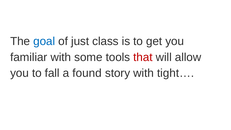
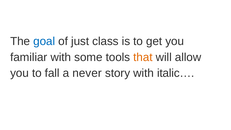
that colour: red -> orange (143, 57)
found: found -> never (87, 73)
tight…: tight… -> italic… (176, 73)
